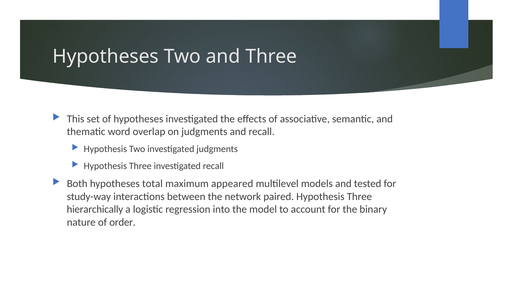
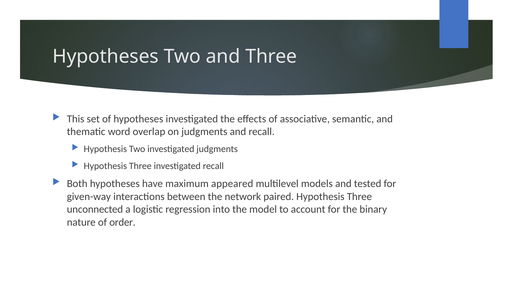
total: total -> have (152, 183)
study-way: study-way -> given-way (89, 196)
hierarchically: hierarchically -> unconnected (95, 209)
